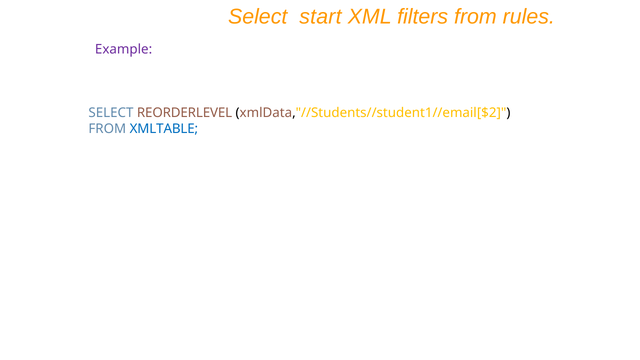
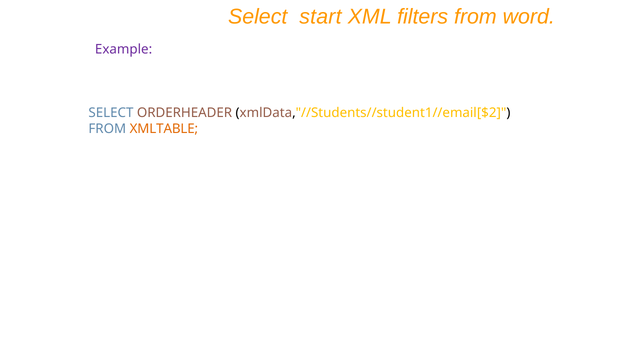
rules: rules -> word (529, 17)
REORDERLEVEL: REORDERLEVEL -> ORDERHEADER (185, 113)
XMLTABLE colour: blue -> orange (164, 129)
